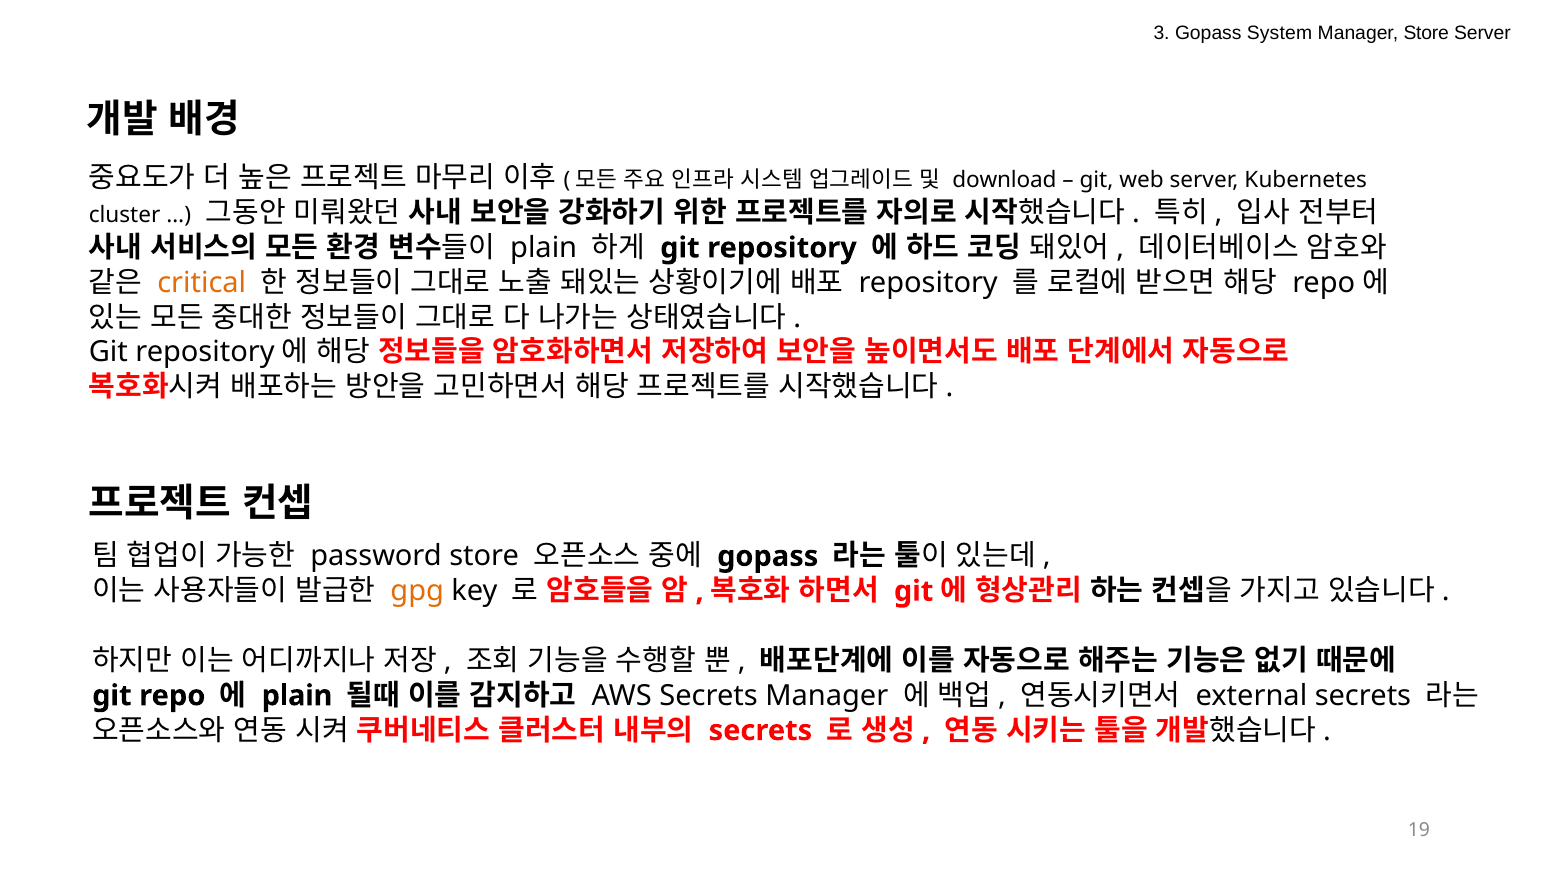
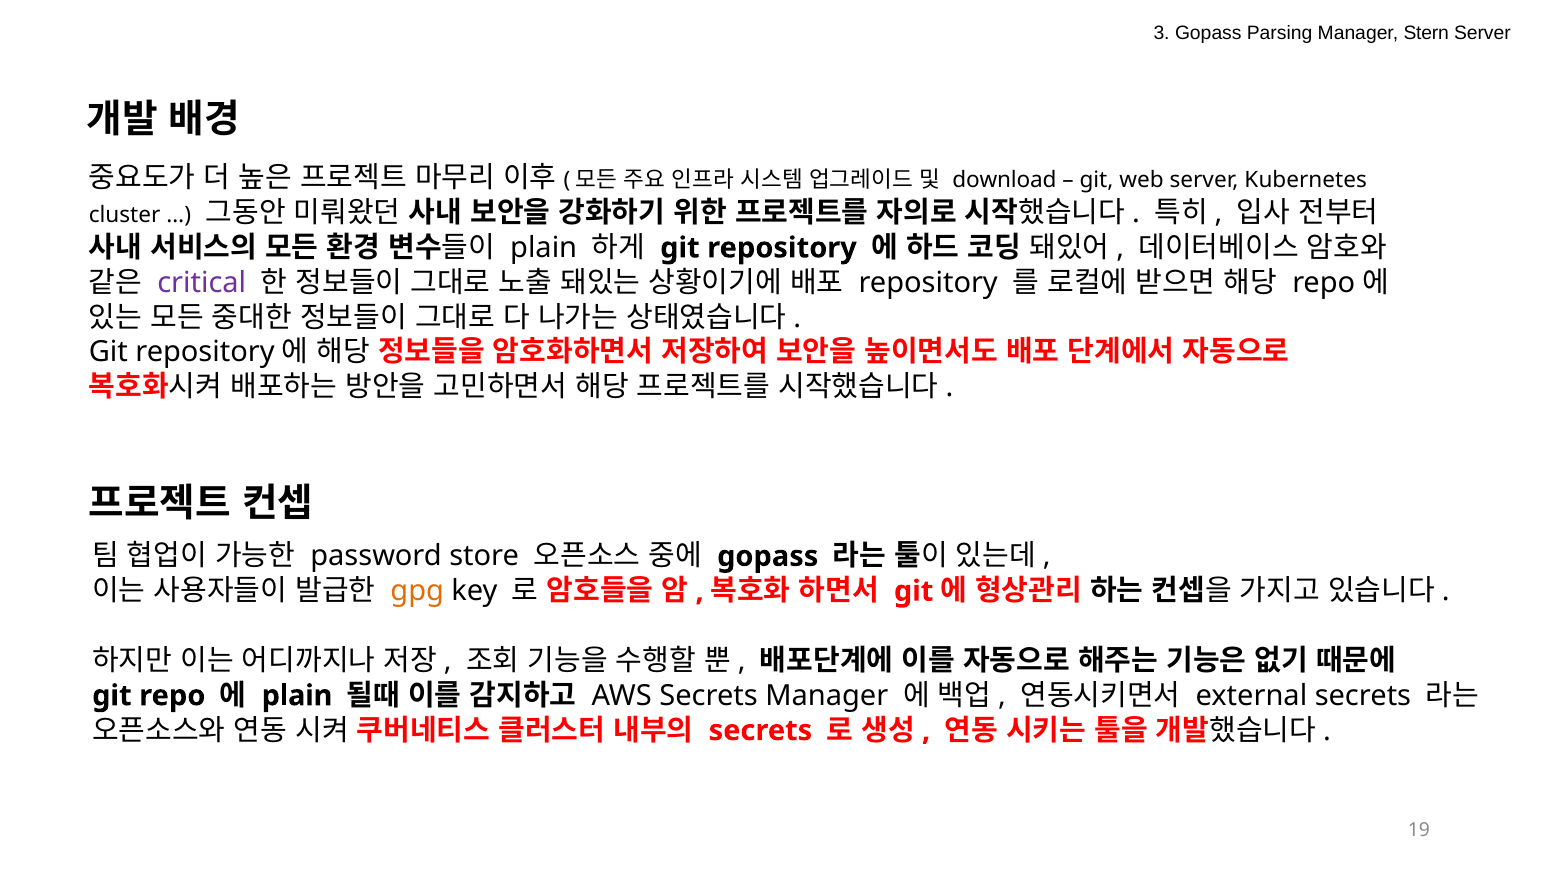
System: System -> Parsing (1280, 33)
Manager Store: Store -> Stern (1426, 33)
critical colour: orange -> purple (202, 283)
